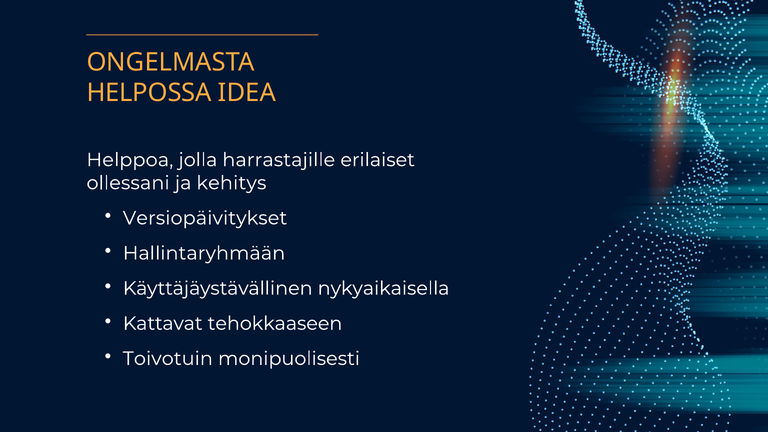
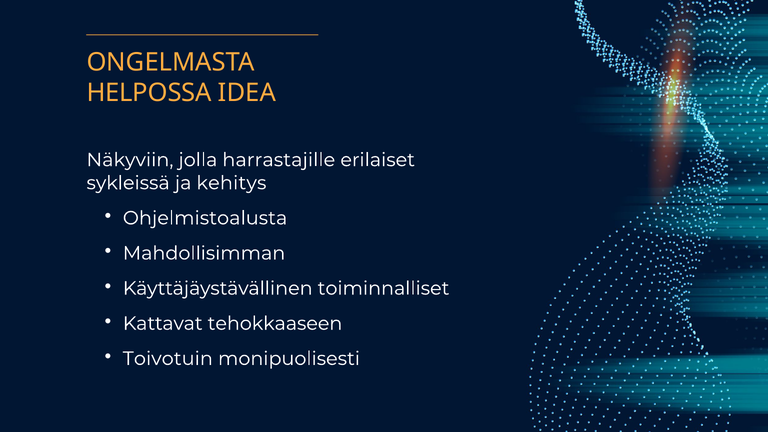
Helppoa: Helppoa -> Näkyviin (130, 160)
ollessani: ollessani -> sykleissä (128, 183)
Versiopäivitykset: Versiopäivitykset -> Ohjelmistoalusta (205, 218)
Hallintaryhmään: Hallintaryhmään -> Mahdollisimman (204, 253)
nykyaikaisella: nykyaikaisella -> toiminnalliset (384, 288)
